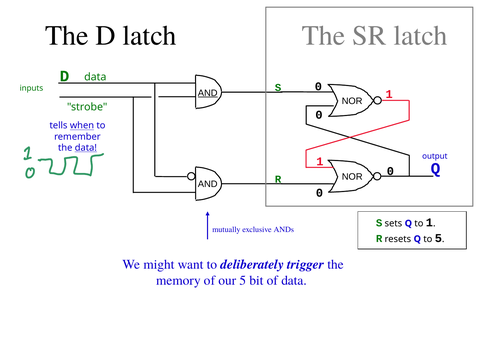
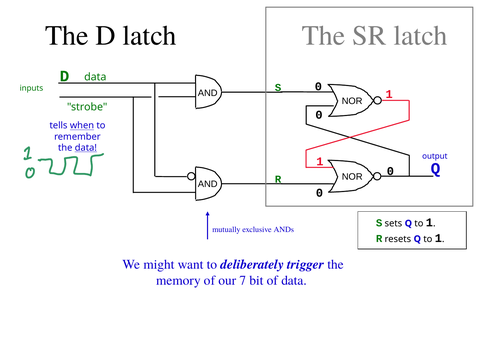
AND underline: present -> none (208, 93)
resets Q to 5: 5 -> 1 (438, 238)
our 5: 5 -> 7 (243, 281)
